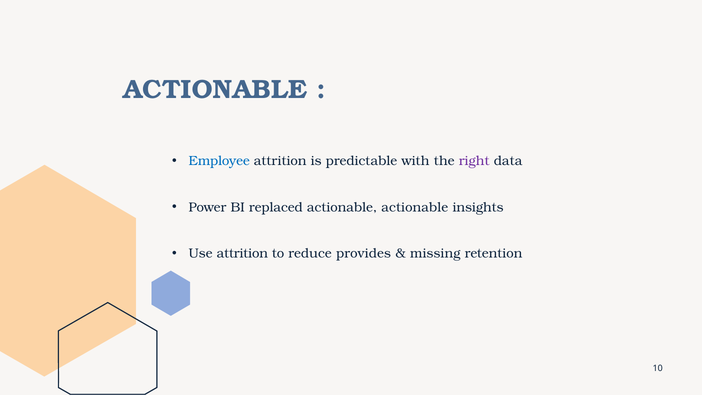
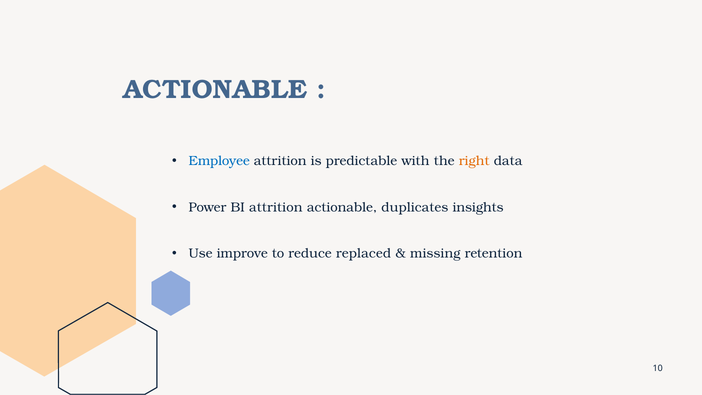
right colour: purple -> orange (474, 161)
BI replaced: replaced -> attrition (276, 207)
actionable actionable: actionable -> duplicates (415, 207)
Use attrition: attrition -> improve (242, 253)
provides: provides -> replaced (363, 253)
